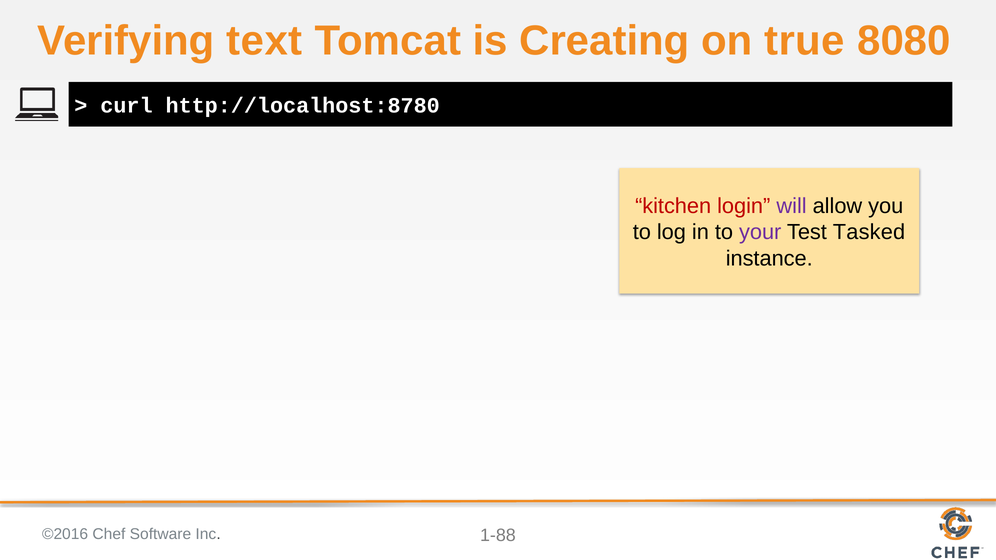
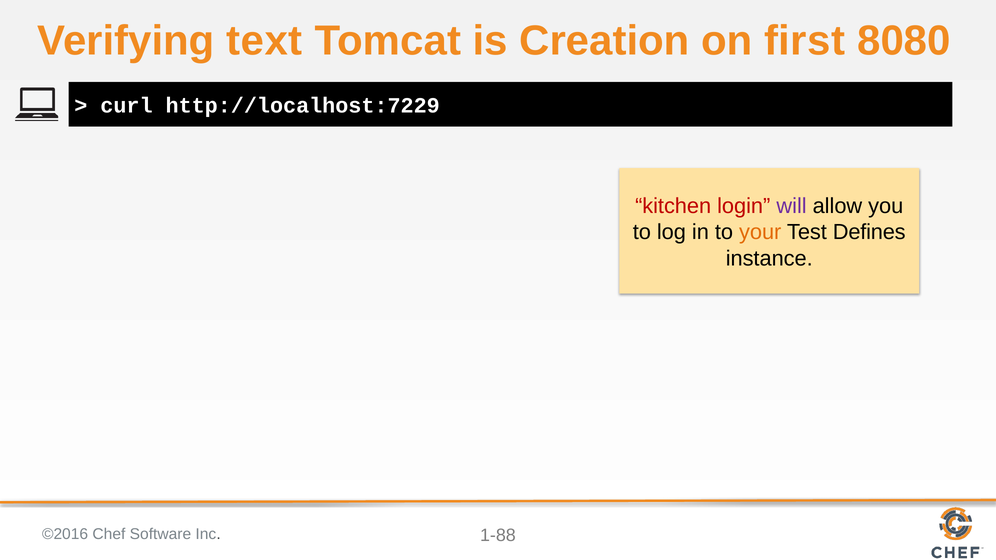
Creating: Creating -> Creation (604, 41)
true: true -> first (805, 41)
http://localhost:8780: http://localhost:8780 -> http://localhost:7229 (303, 106)
your colour: purple -> orange (760, 232)
Tasked: Tasked -> Defines (869, 232)
